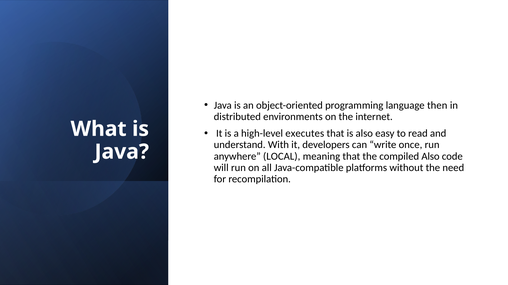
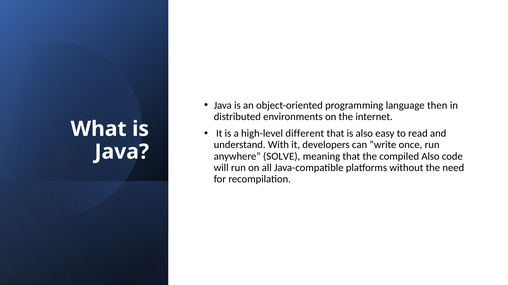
executes: executes -> different (305, 134)
LOCAL: LOCAL -> SOLVE (282, 157)
